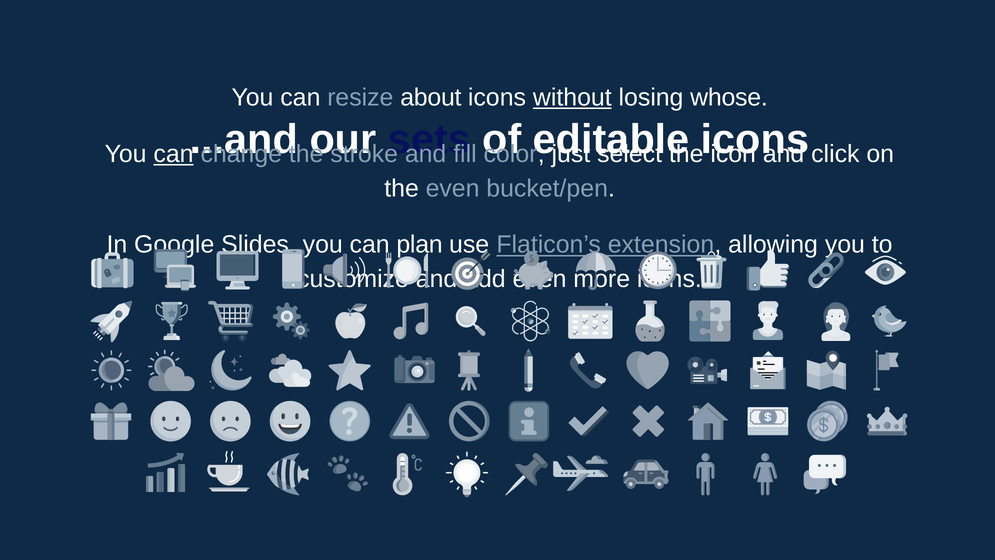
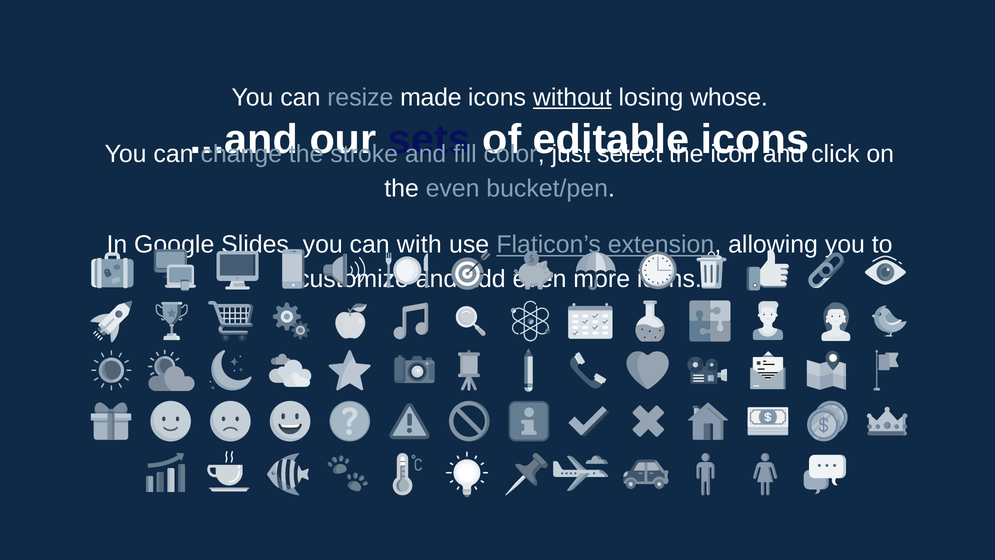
about: about -> made (431, 98)
can underline: present -> none (174, 154)
plan: plan -> with (419, 245)
